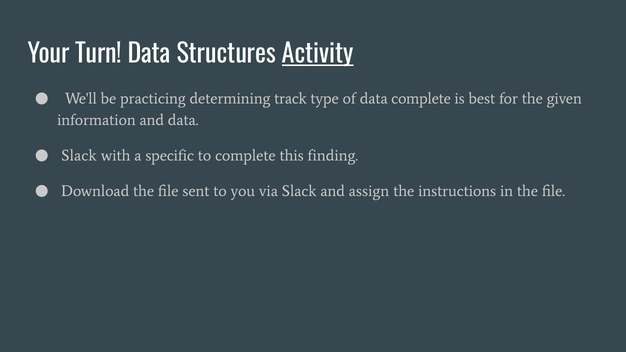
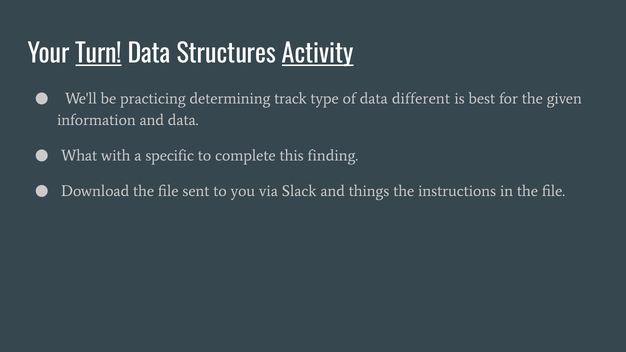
Turn underline: none -> present (99, 54)
data complete: complete -> different (421, 98)
Slack: Slack -> What (79, 156)
assign: assign -> things (369, 191)
